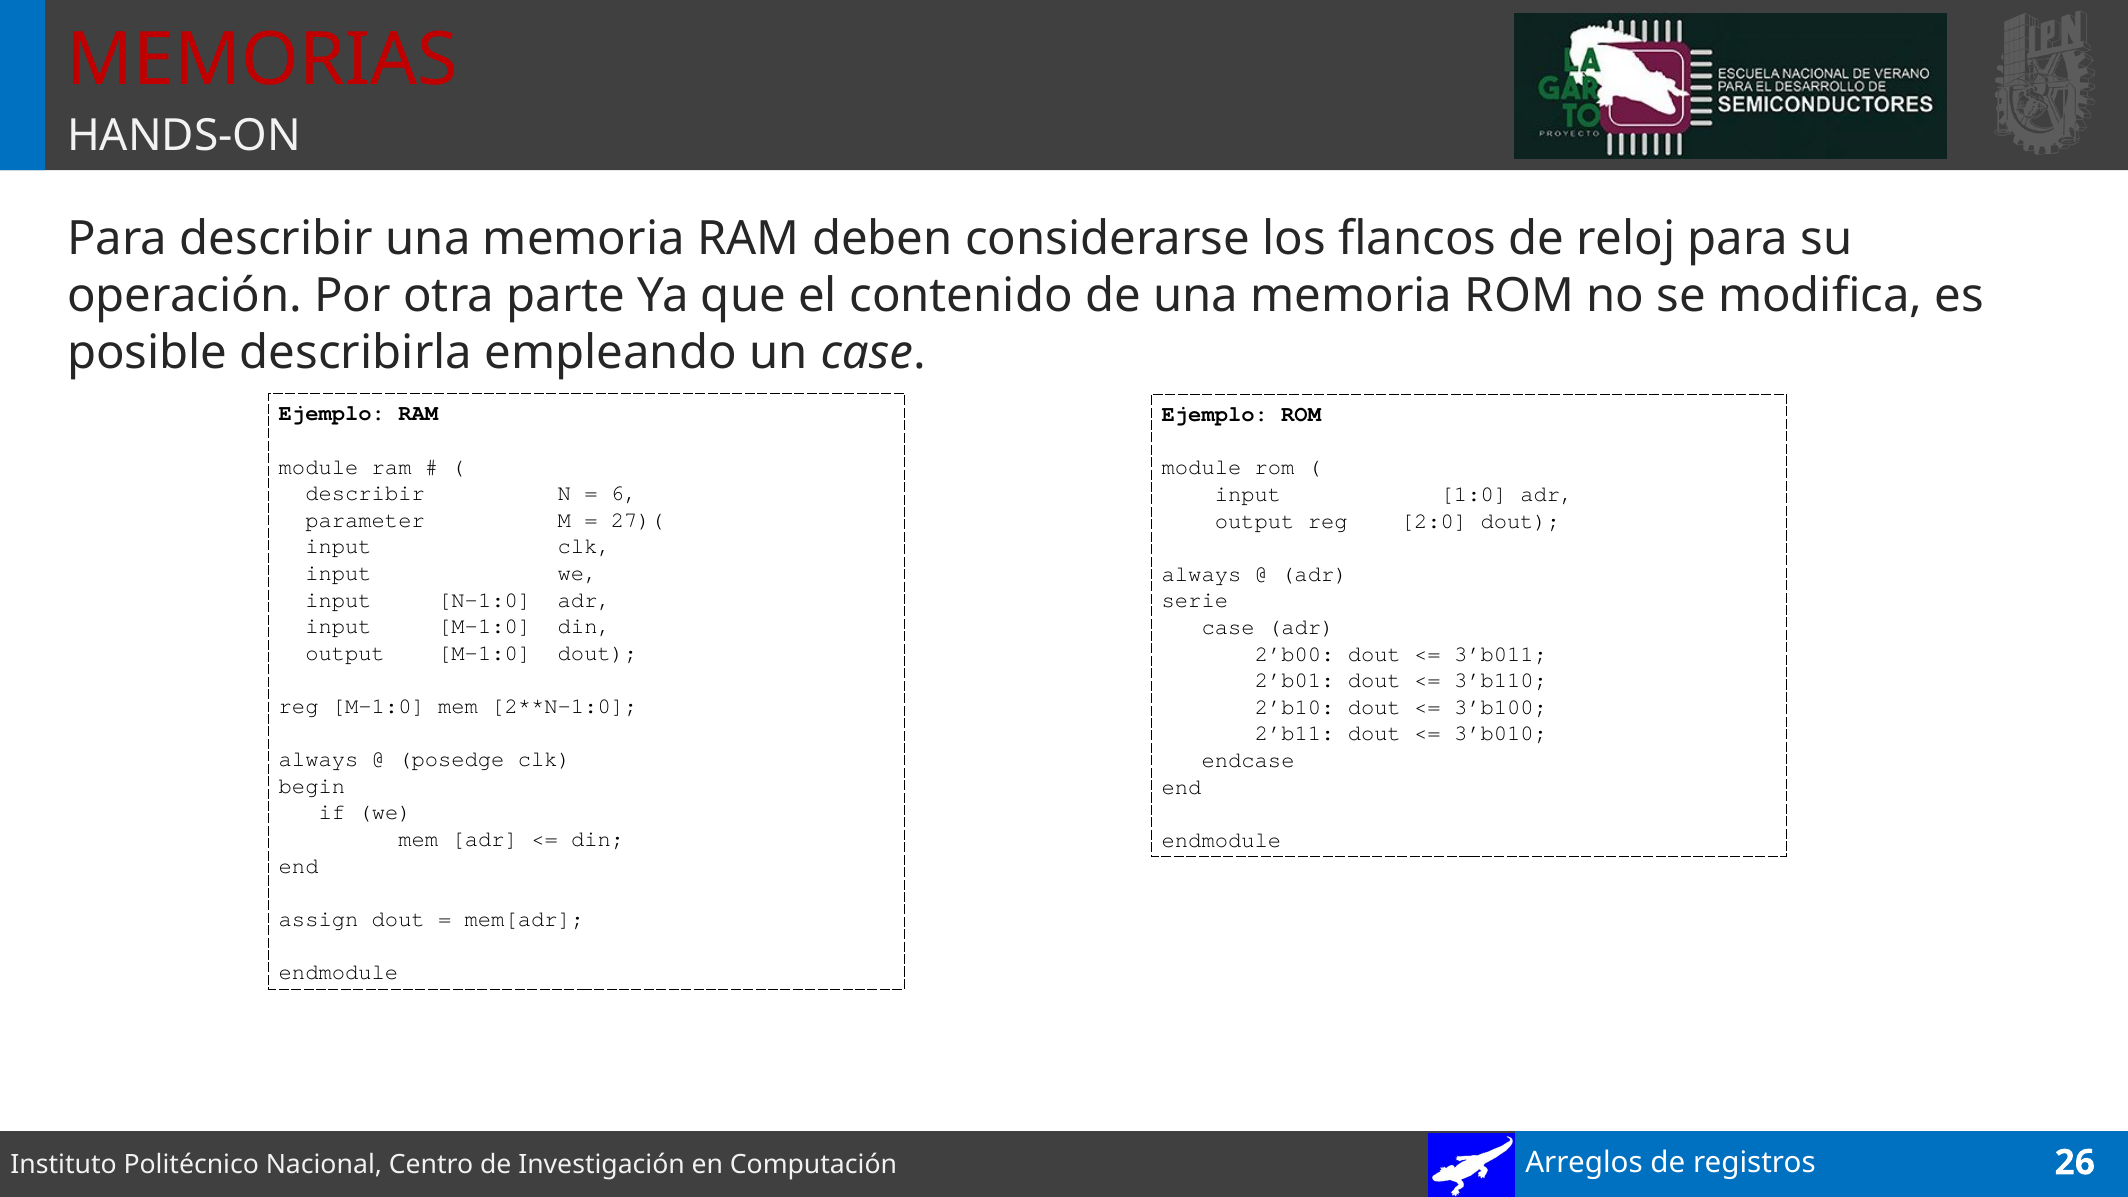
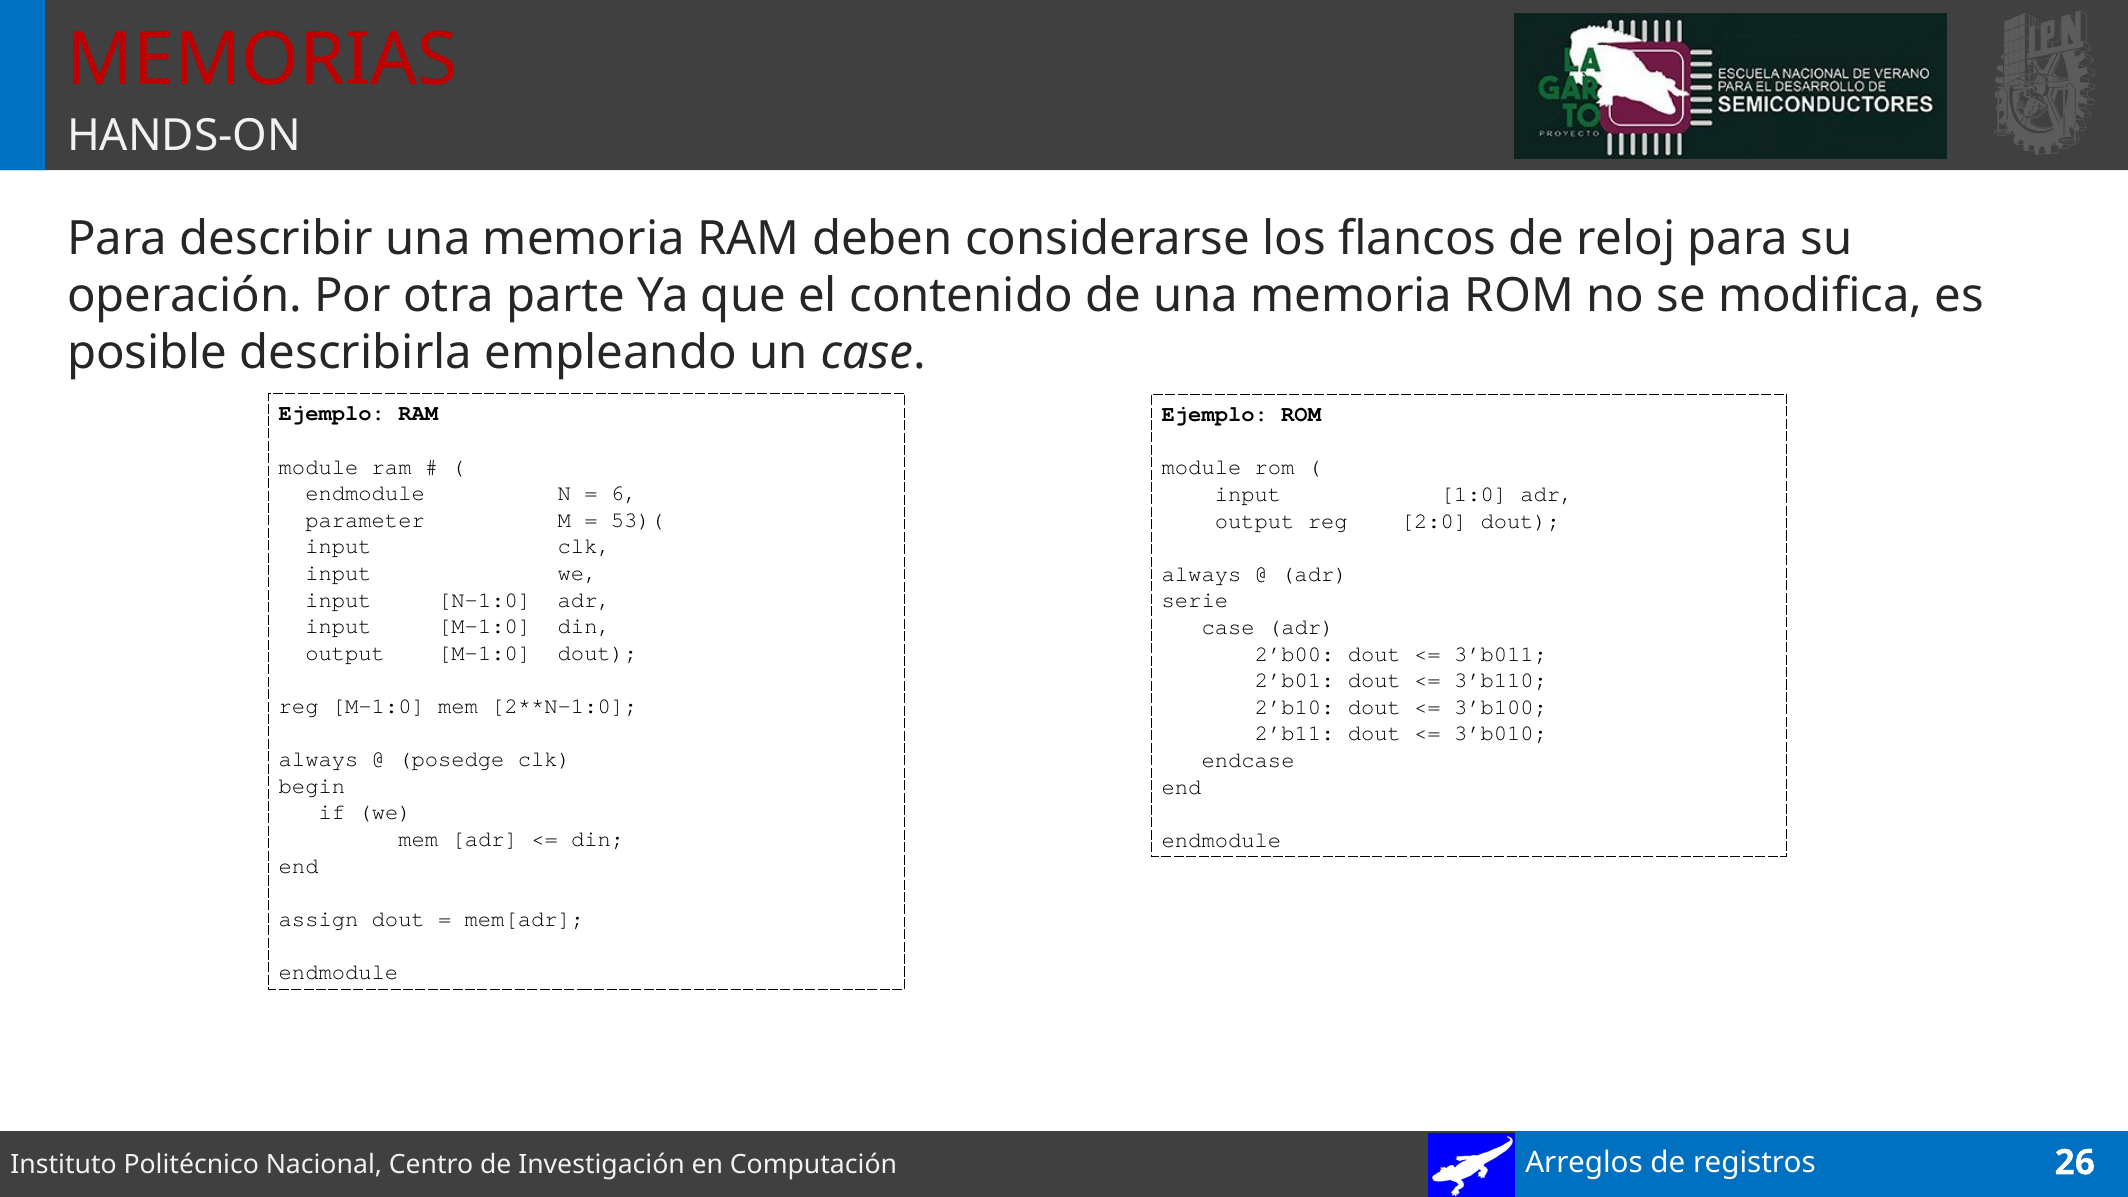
describir: describir -> endmodule (365, 493)
27)(: 27)( -> 53)( (637, 520)
